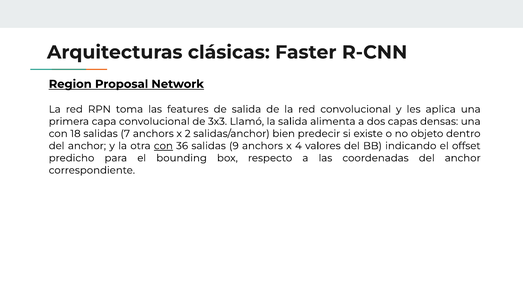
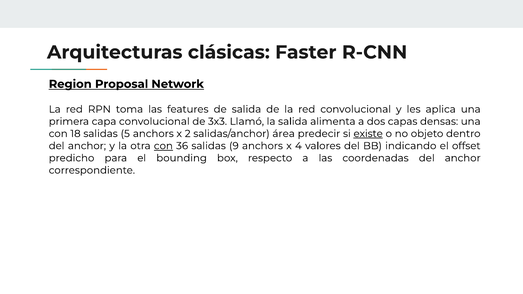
7: 7 -> 5 (125, 134)
bien: bien -> área (284, 134)
existe underline: none -> present (368, 134)
